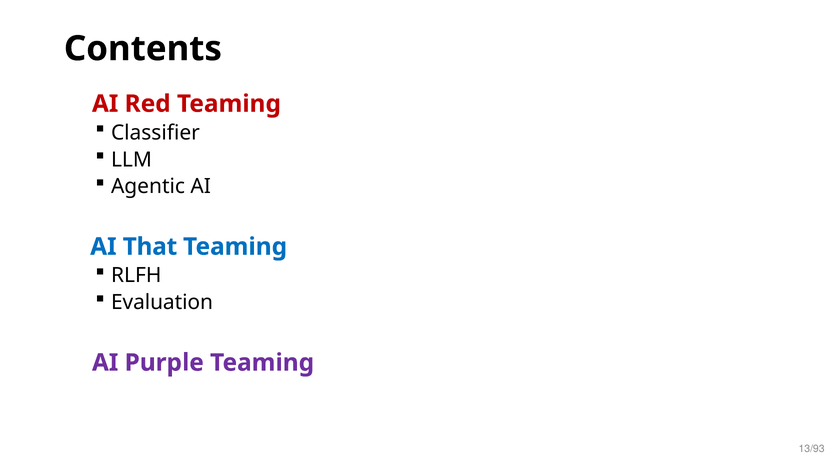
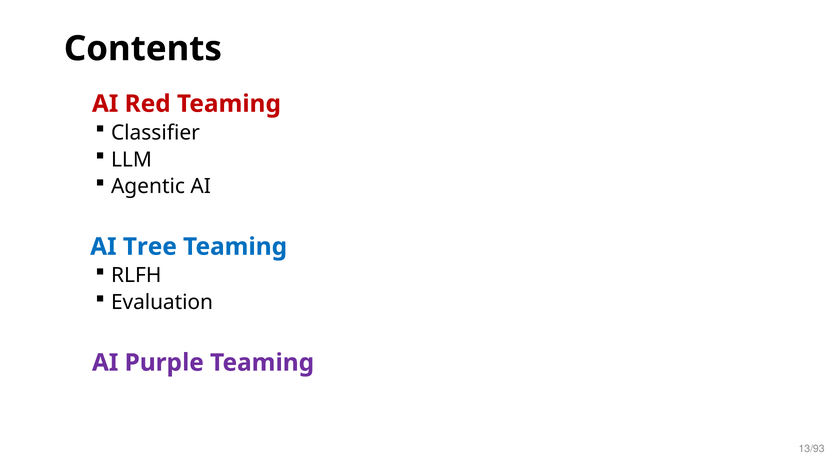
That: That -> Tree (150, 247)
